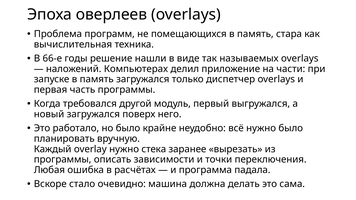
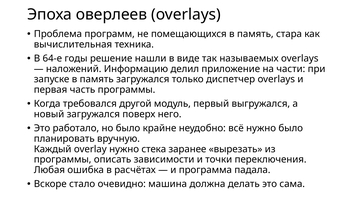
66-е: 66-е -> 64-е (52, 59)
Компьютерах: Компьютерах -> Информацию (136, 69)
